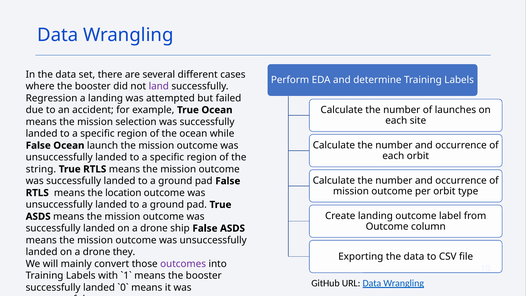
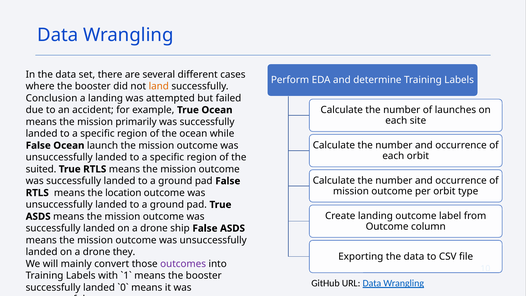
land colour: purple -> orange (159, 86)
Regression: Regression -> Conclusion (52, 98)
selection: selection -> primarily (136, 122)
string: string -> suited (41, 169)
